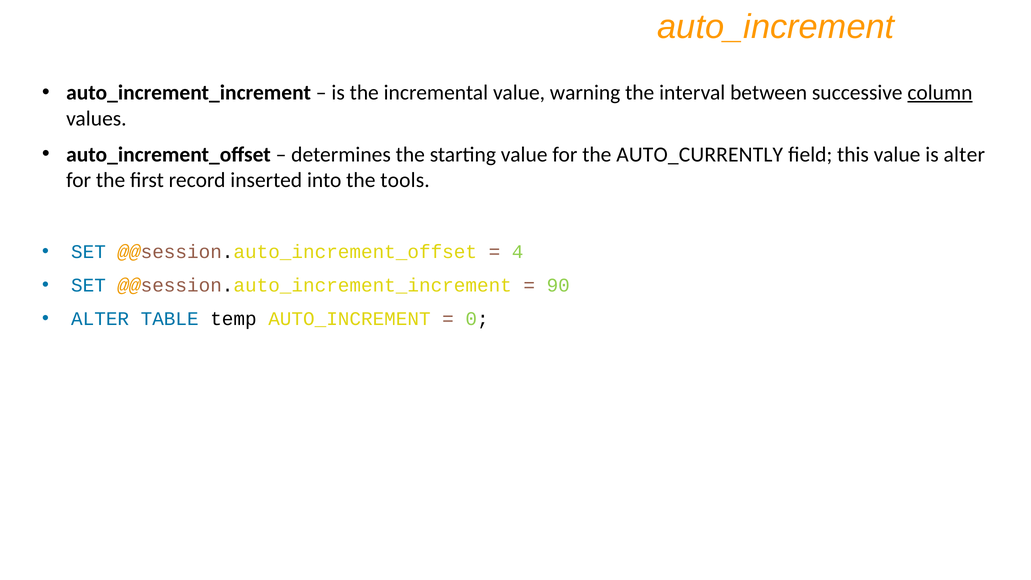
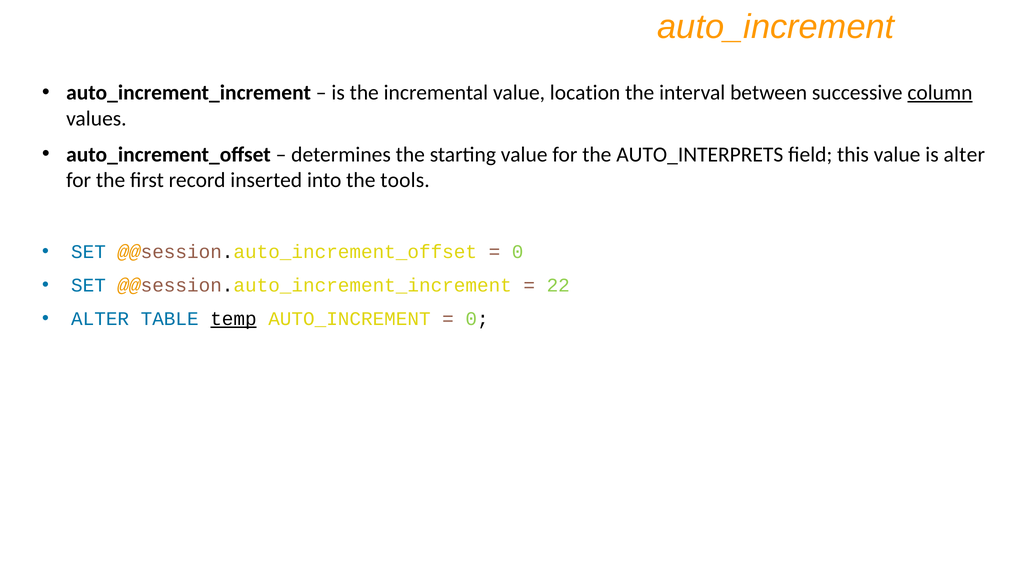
warning: warning -> location (585, 93)
AUTO_CURRENTLY: AUTO_CURRENTLY -> AUTO_INTERPRETS (700, 154)
4: 4 -> 0 (518, 252)
90: 90 -> 22 (558, 285)
temp underline: none -> present (233, 319)
